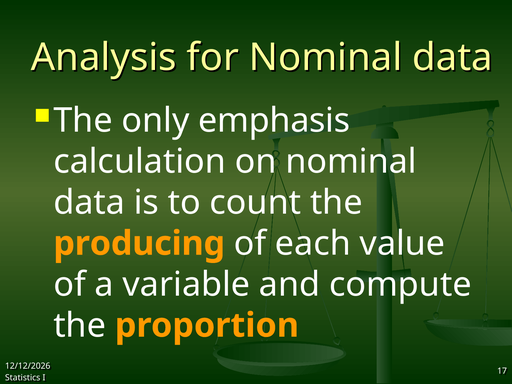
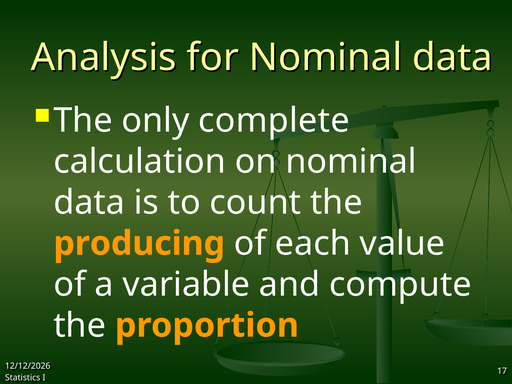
emphasis: emphasis -> complete (274, 121)
